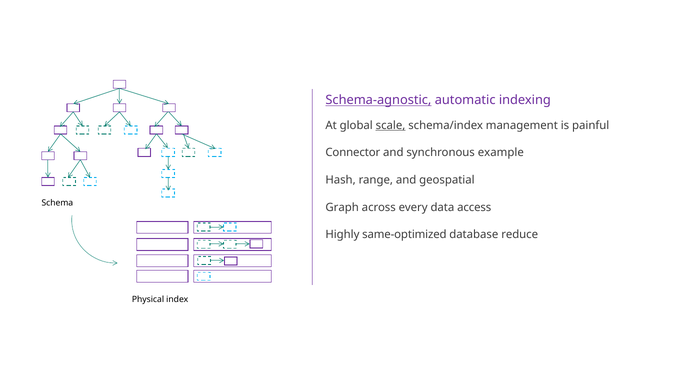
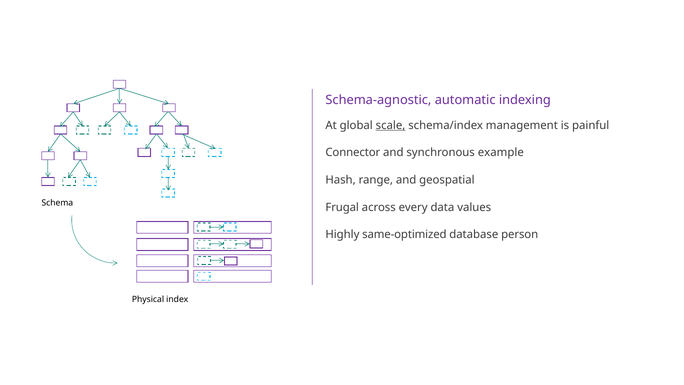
Schema-agnostic underline: present -> none (378, 100)
Graph: Graph -> Frugal (342, 207)
access: access -> values (474, 207)
reduce: reduce -> person (520, 235)
